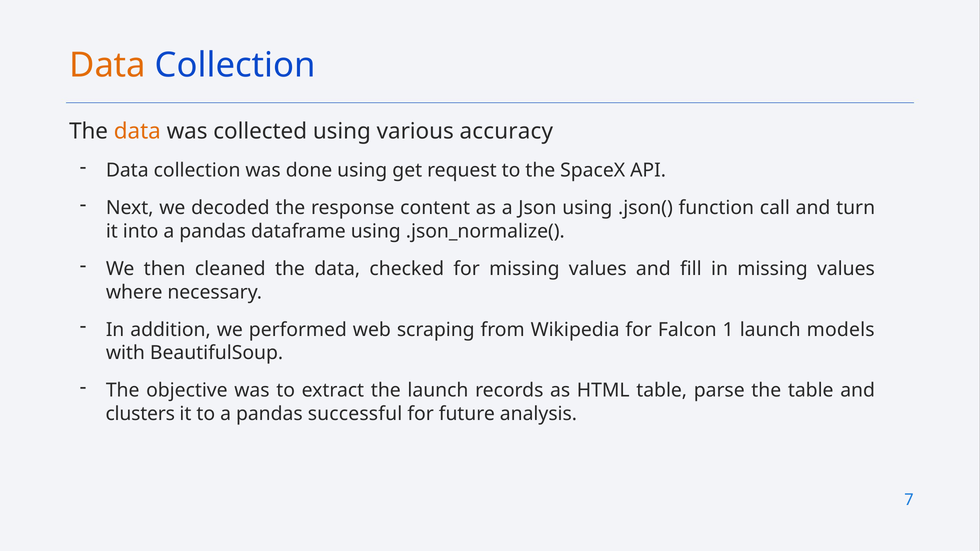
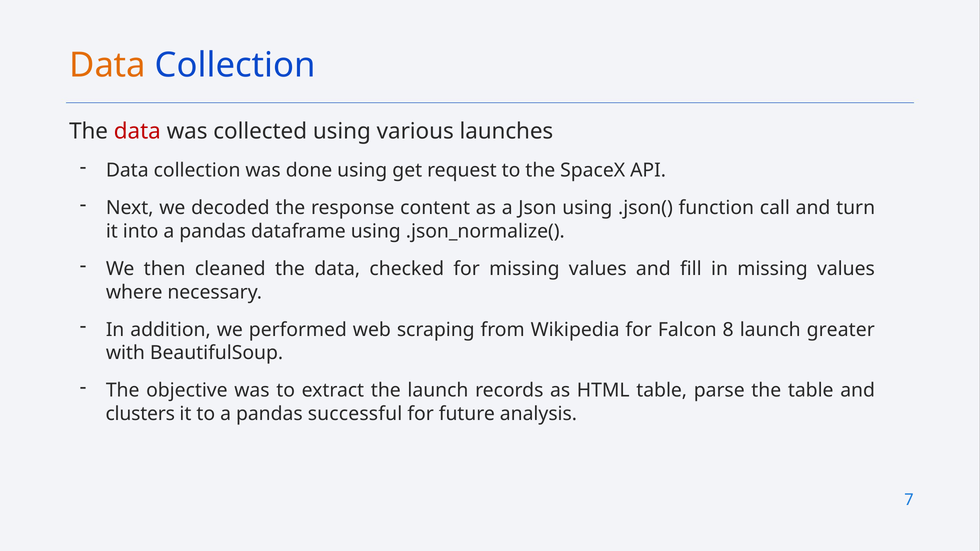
data colour: orange -> red (137, 131)
accuracy: accuracy -> launches (506, 131)
1: 1 -> 8 (728, 330)
models: models -> greater (841, 330)
